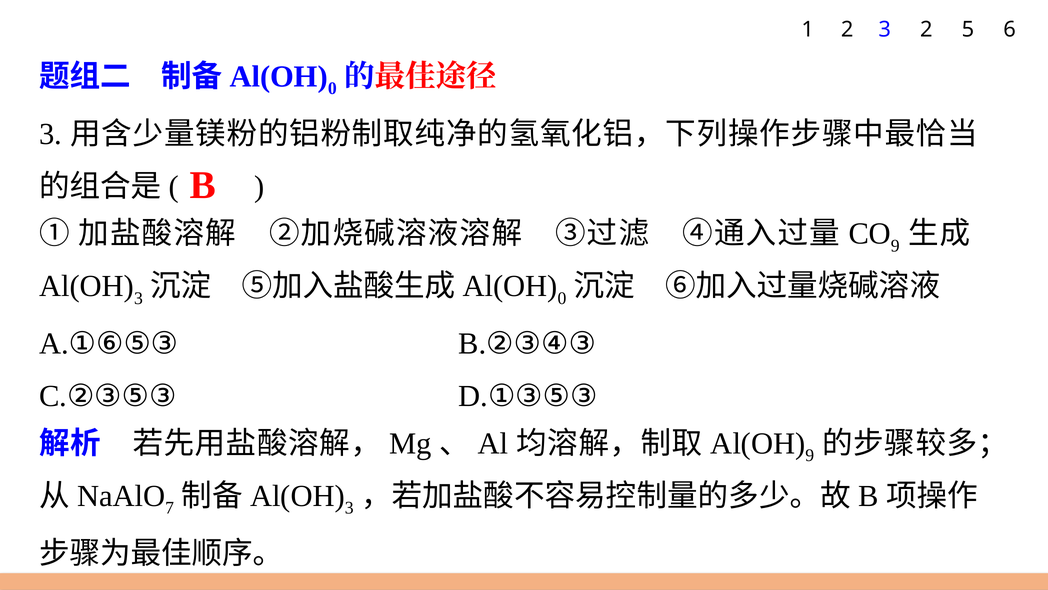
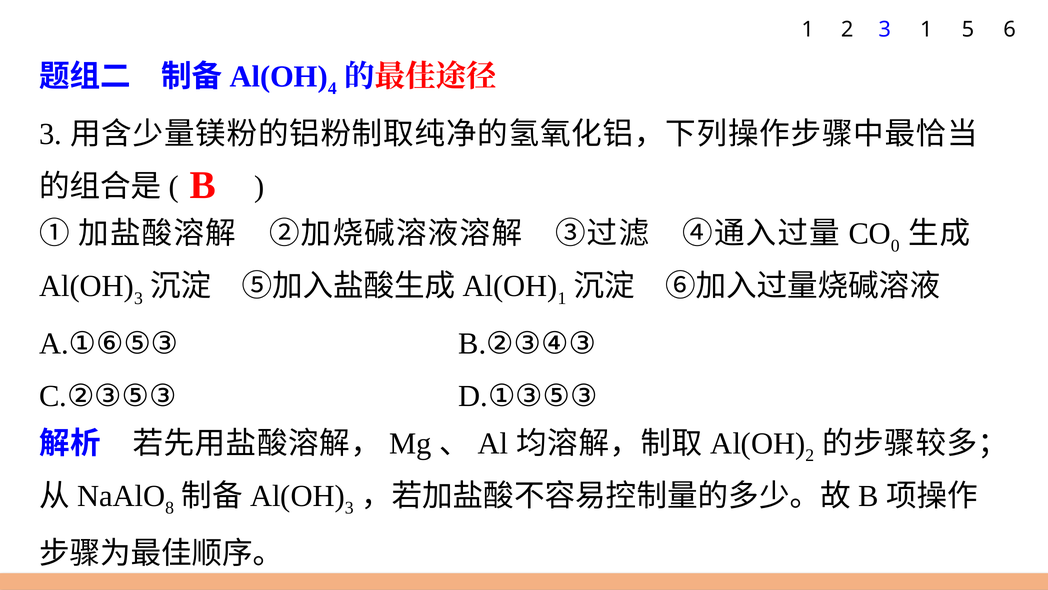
3 2: 2 -> 1 (926, 30)
0: 0 -> 4 (332, 88)
9: 9 -> 0 (895, 246)
0: 0 -> 1 (562, 298)
9: 9 -> 2 (810, 455)
7: 7 -> 8 (170, 508)
